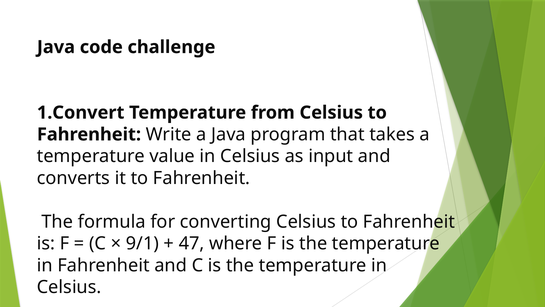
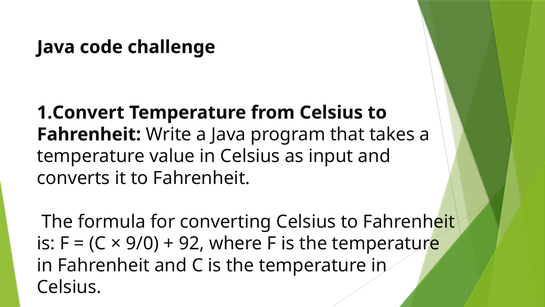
9/1: 9/1 -> 9/0 (142, 243)
47: 47 -> 92 (192, 243)
